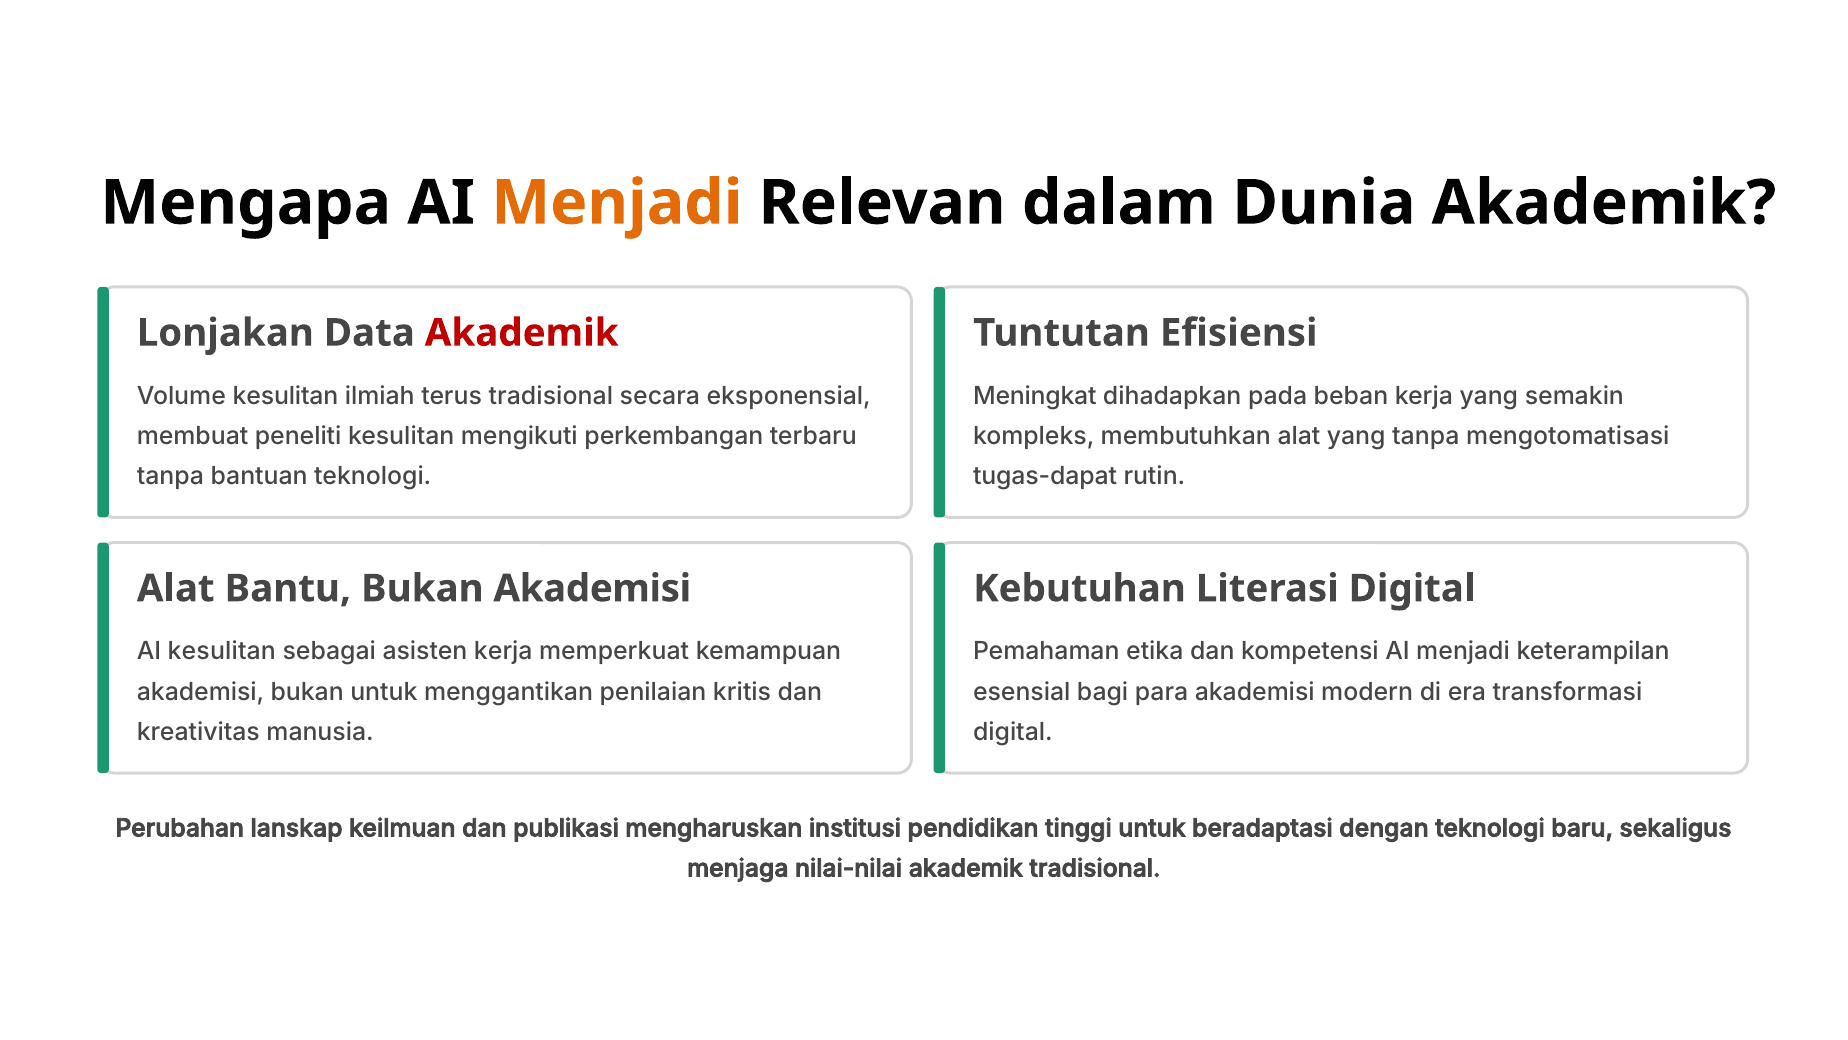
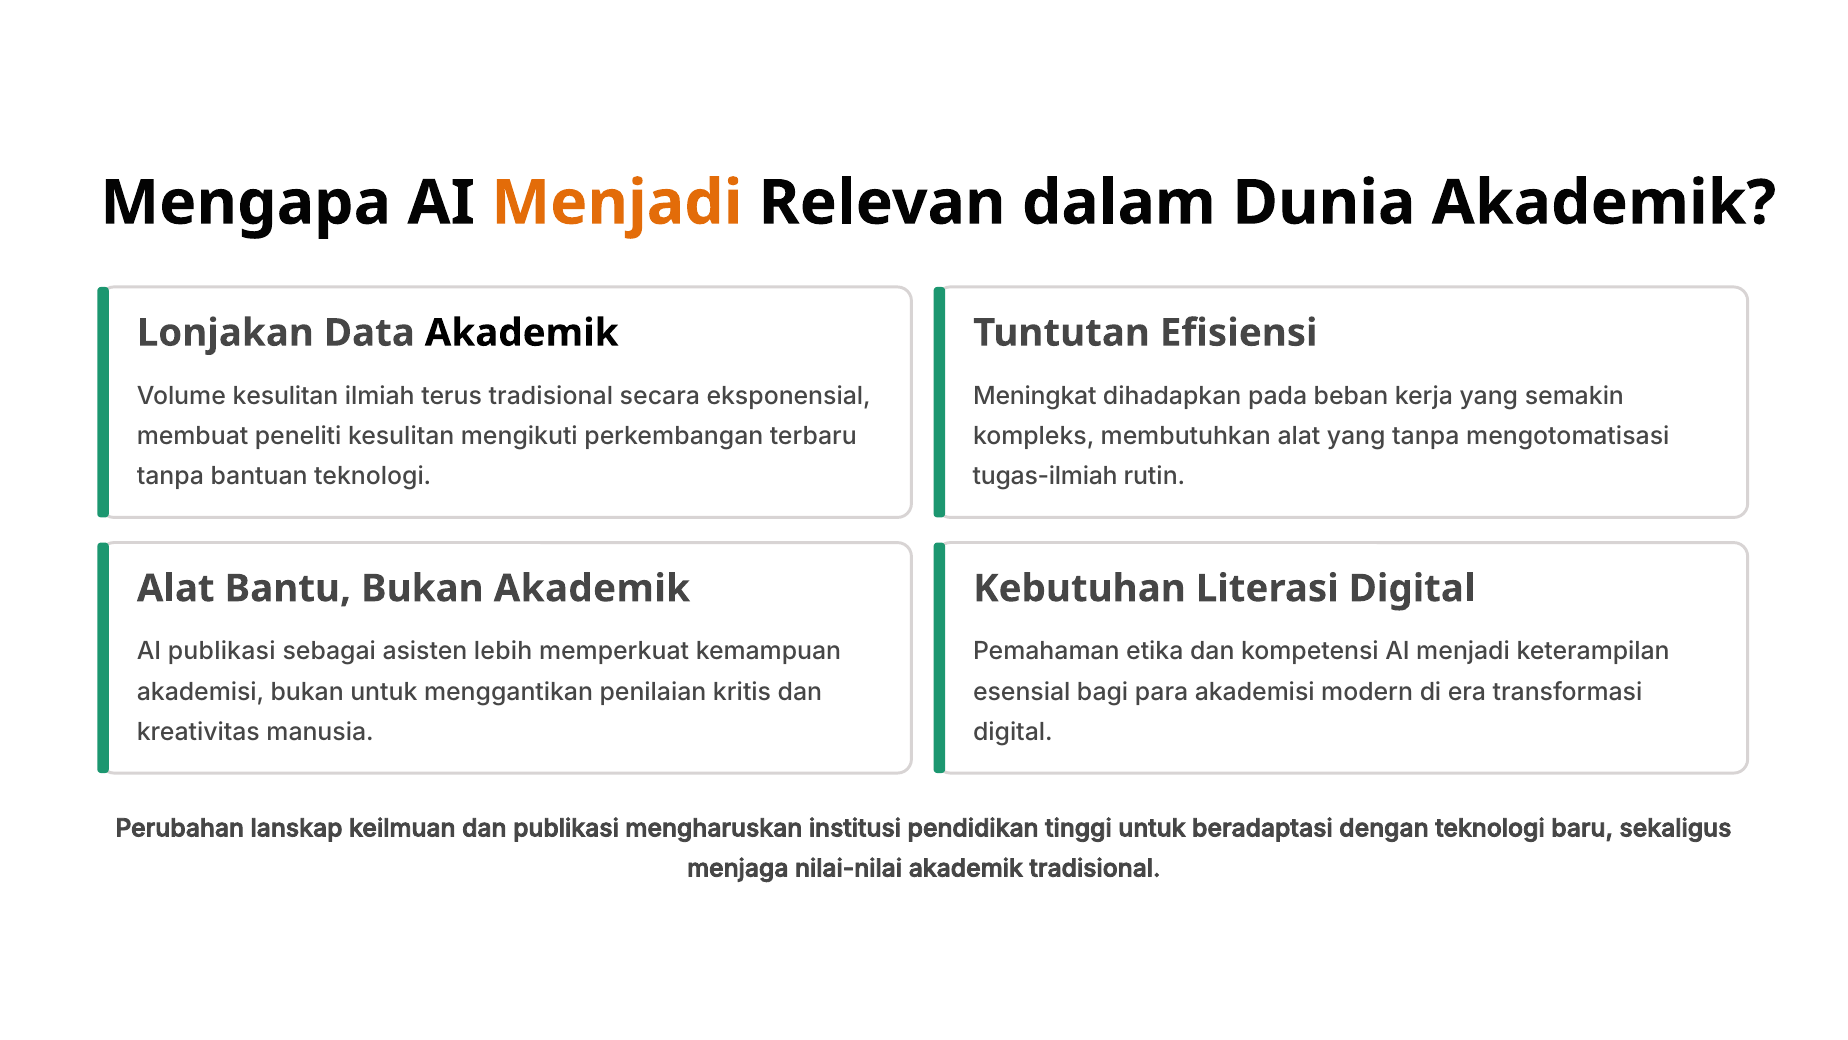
Akademik colour: red -> black (522, 333)
tugas-dapat: tugas-dapat -> tugas-ilmiah (1045, 476)
Bukan Akademisi: Akademisi -> Akademik (592, 588)
AI kesulitan: kesulitan -> publikasi (222, 651)
asisten kerja: kerja -> lebih (503, 651)
